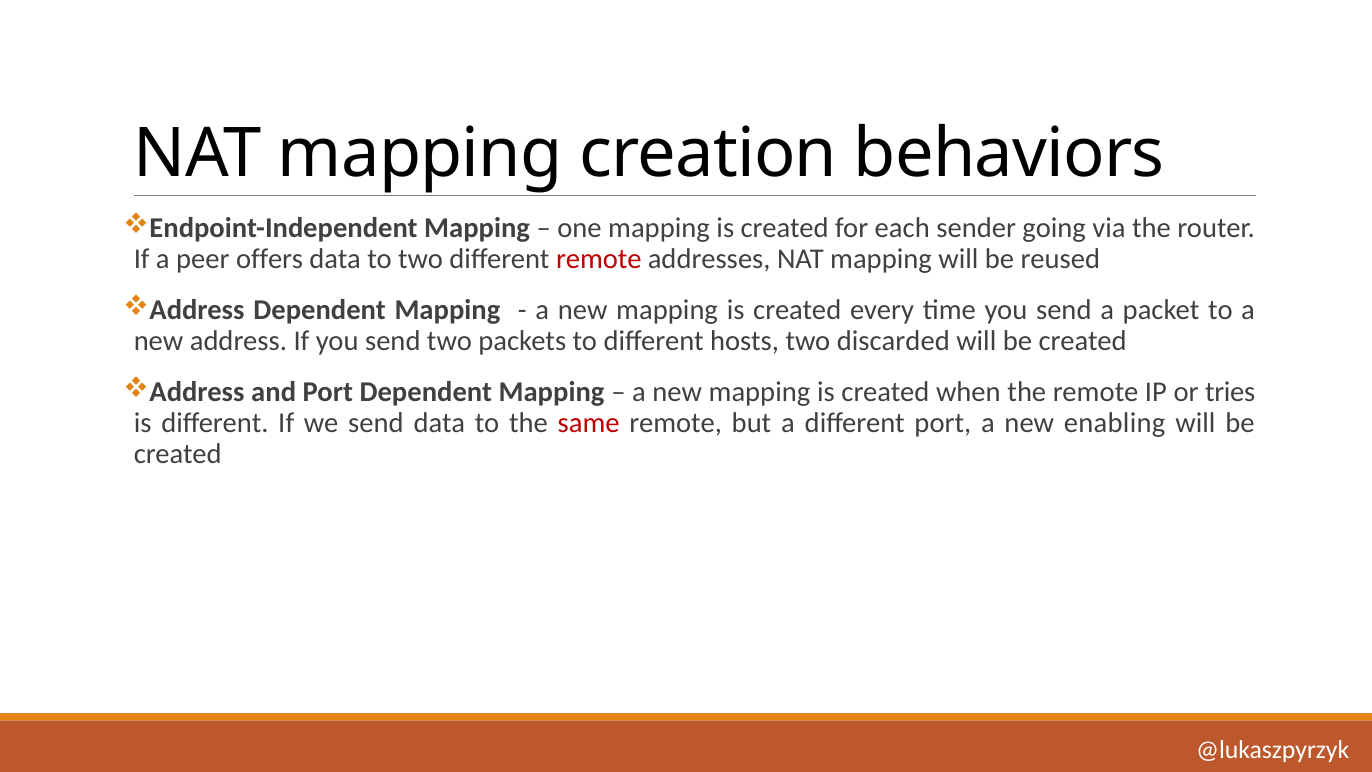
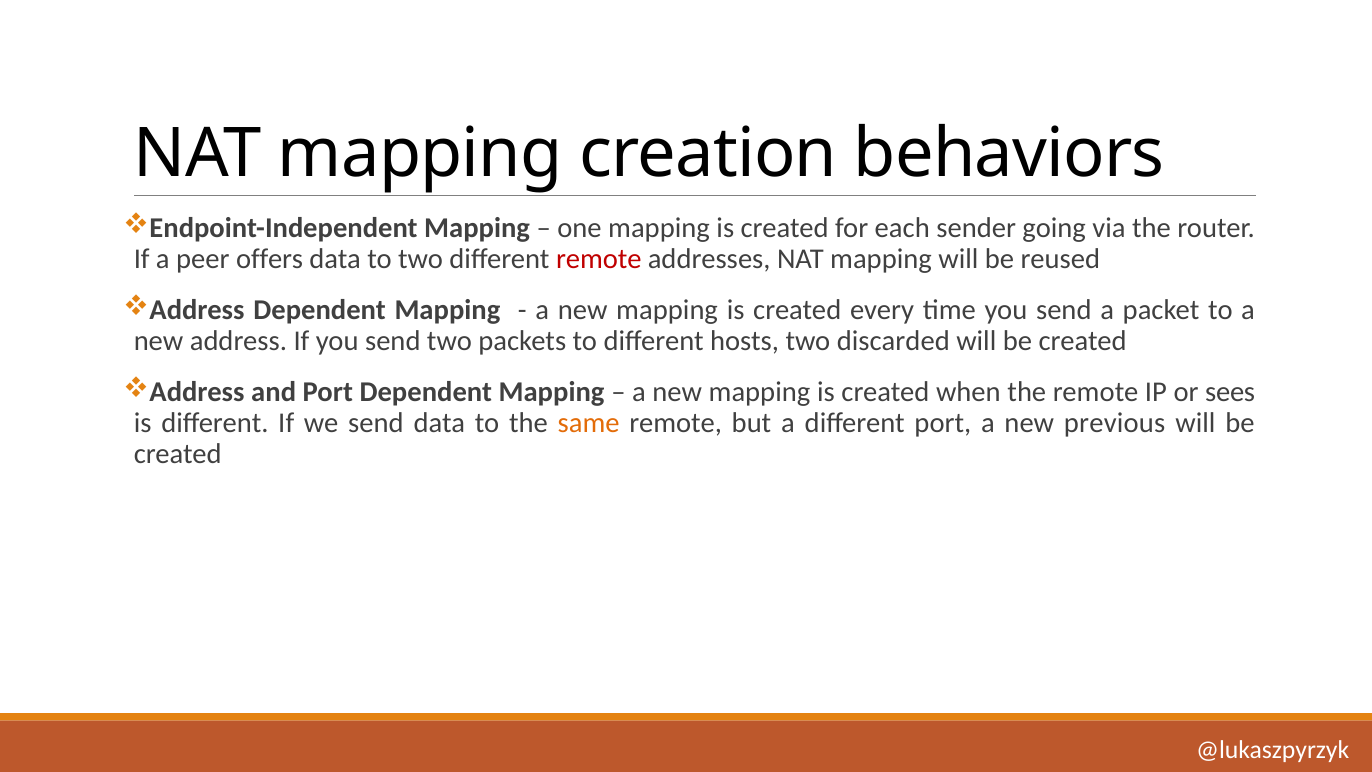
tries: tries -> sees (1230, 392)
same colour: red -> orange (589, 423)
enabling: enabling -> previous (1115, 423)
